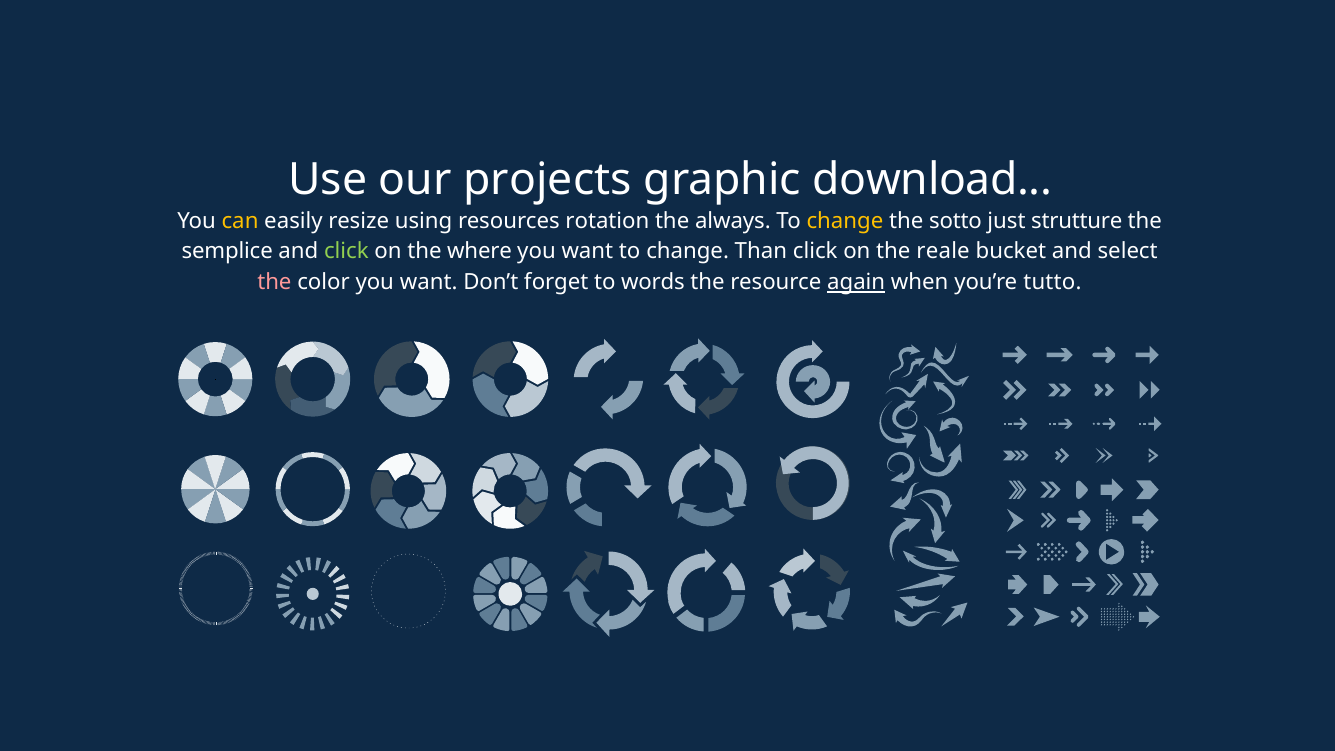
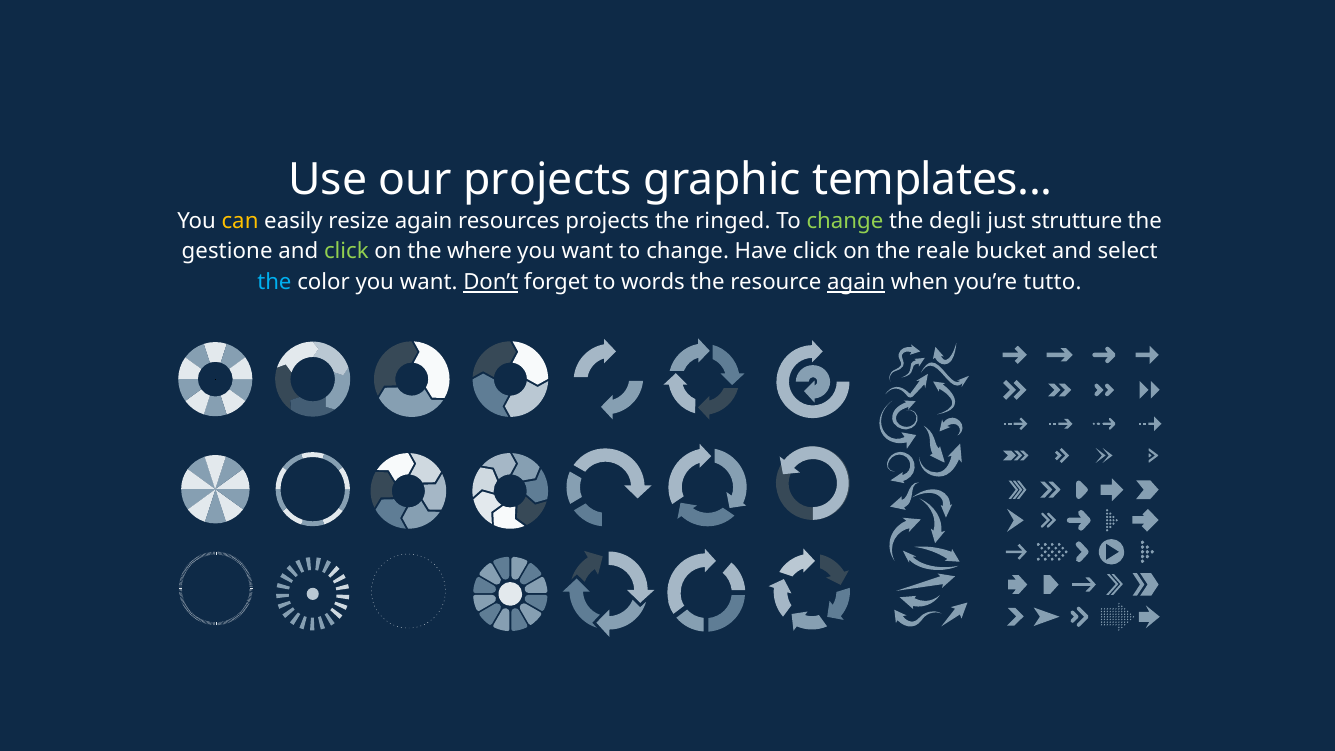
download: download -> templates (933, 179)
resize using: using -> again (424, 221)
resources rotation: rotation -> projects (607, 221)
always: always -> ringed (733, 221)
change colour: yellow -> light green (845, 221)
sotto: sotto -> degli (955, 221)
semplice: semplice -> gestione (227, 252)
Than: Than -> Have (761, 252)
the colour: pink -> light blue (274, 282)
Don’t underline: none -> present (491, 282)
